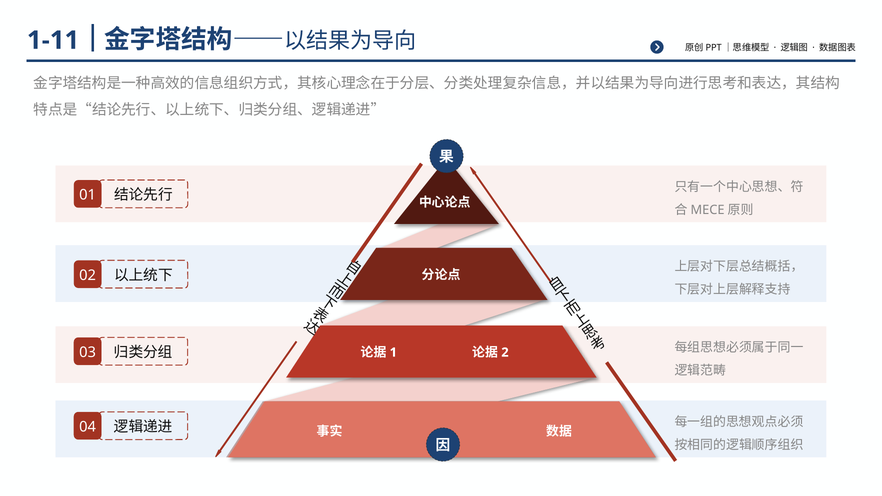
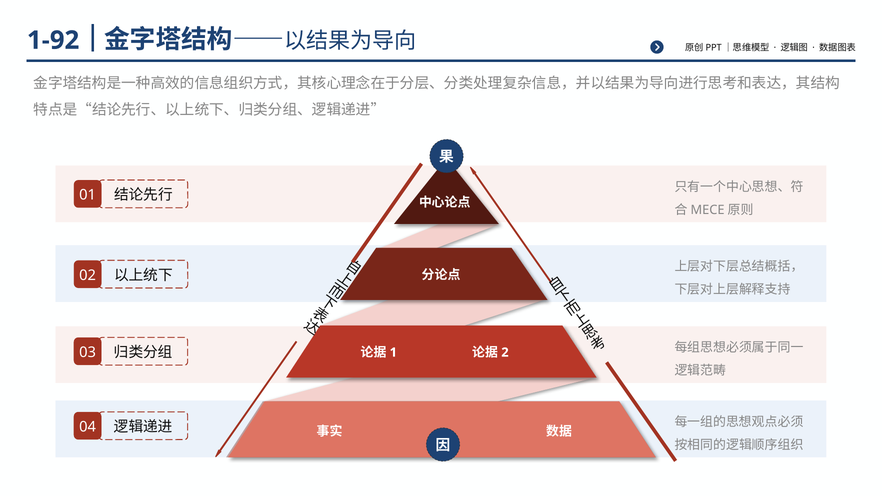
1-11: 1-11 -> 1-92 (53, 40)
